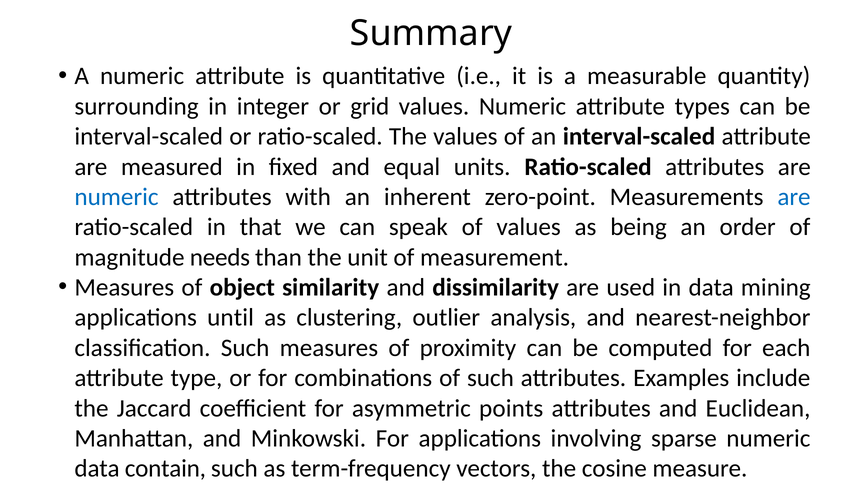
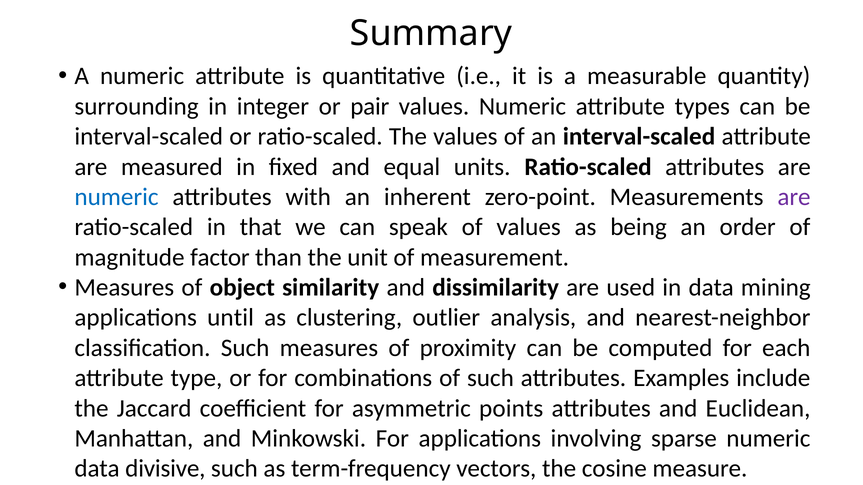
grid: grid -> pair (370, 106)
are colour: blue -> purple (794, 197)
needs: needs -> factor (220, 258)
contain: contain -> divisive (165, 469)
